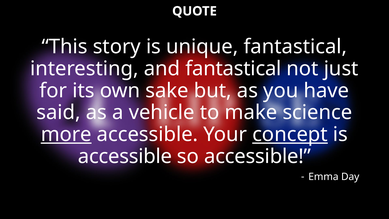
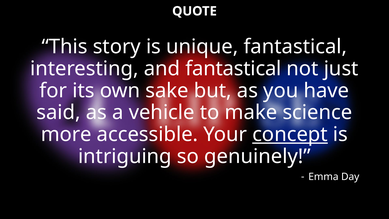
more underline: present -> none (66, 134)
accessible: accessible -> intriguing (125, 156)
so accessible: accessible -> genuinely (257, 156)
